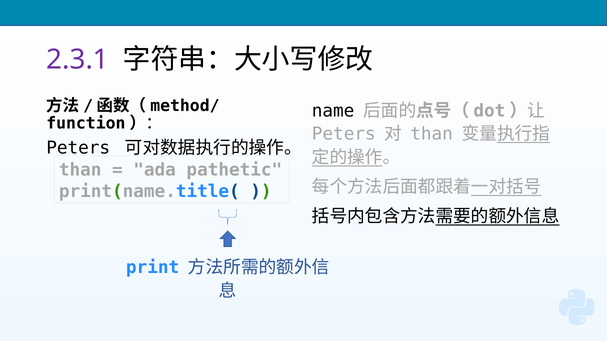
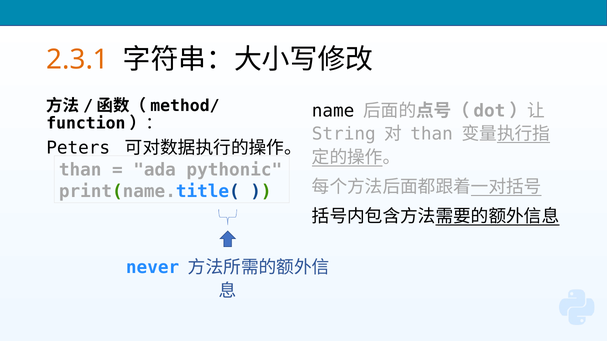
2.3.1 colour: purple -> orange (78, 60)
Peters: Peters -> String (344, 134)
pathetic: pathetic -> pythonic (234, 170)
print: print -> never (153, 268)
